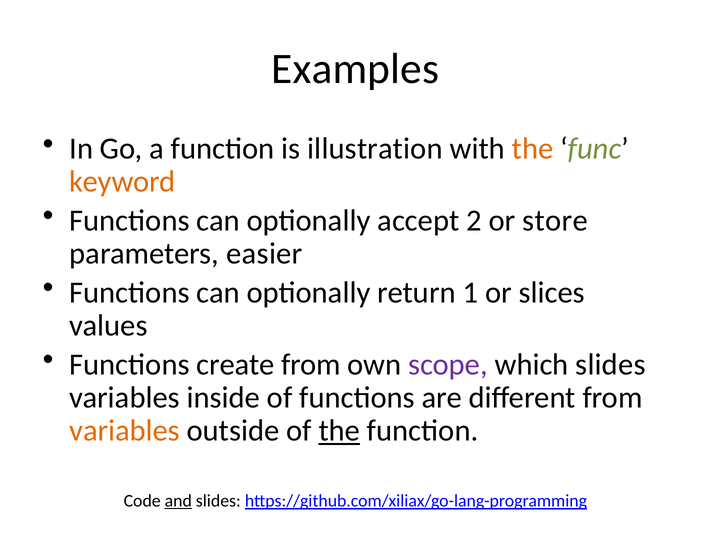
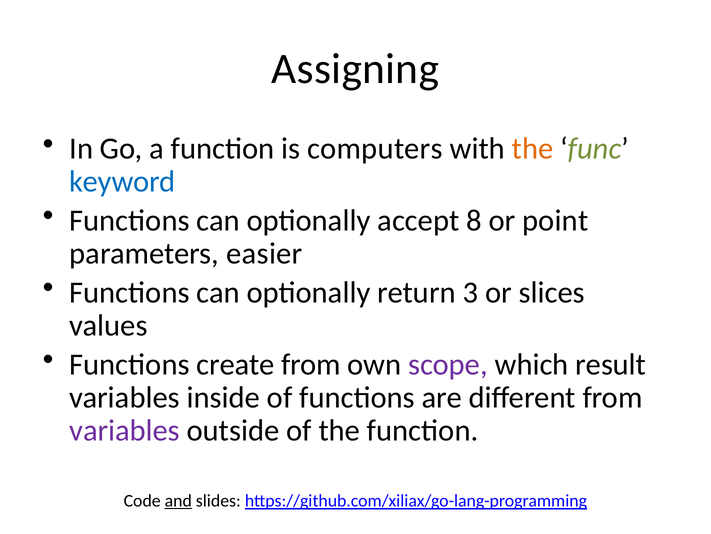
Examples: Examples -> Assigning (355, 69)
illustration: illustration -> computers (375, 148)
keyword colour: orange -> blue (122, 182)
2: 2 -> 8 (474, 220)
store: store -> point (555, 220)
1: 1 -> 3 (470, 292)
which slides: slides -> result (611, 364)
variables colour: orange -> purple (125, 430)
the underline: present -> none (339, 430)
